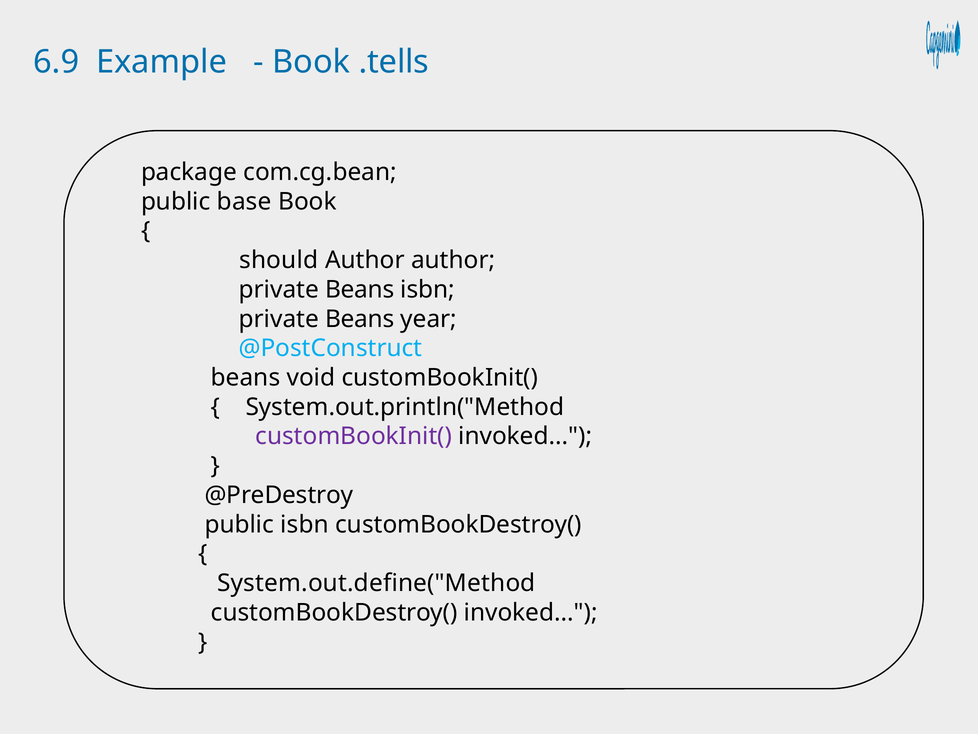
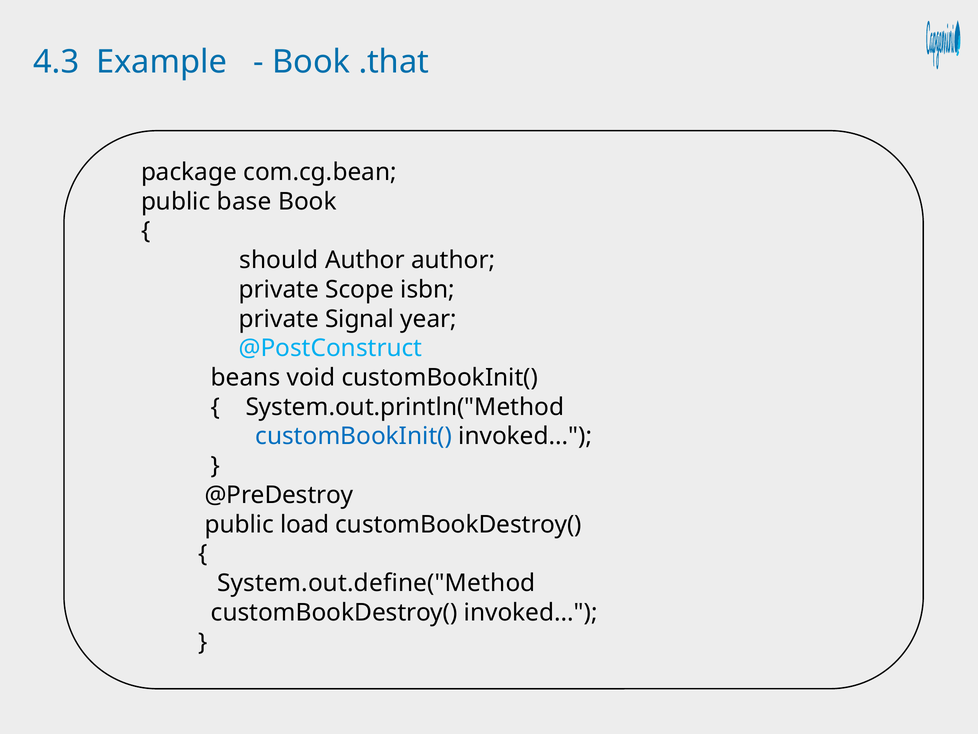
6.9: 6.9 -> 4.3 (56, 62)
.tells: .tells -> .that (394, 62)
Beans: Beans -> Scope (360, 289)
Beans: Beans -> Signal (360, 319)
customBookInit( colour: purple -> blue (354, 436)
public isbn: isbn -> load (305, 524)
